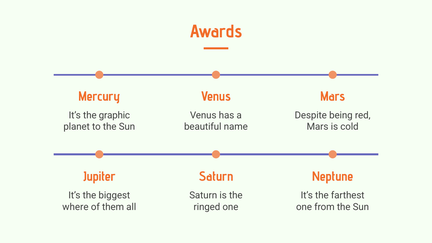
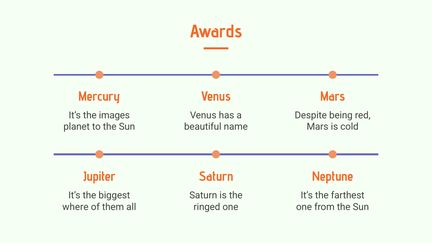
graphic: graphic -> images (114, 115)
